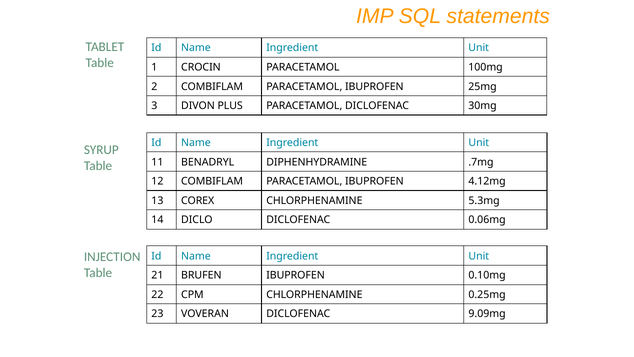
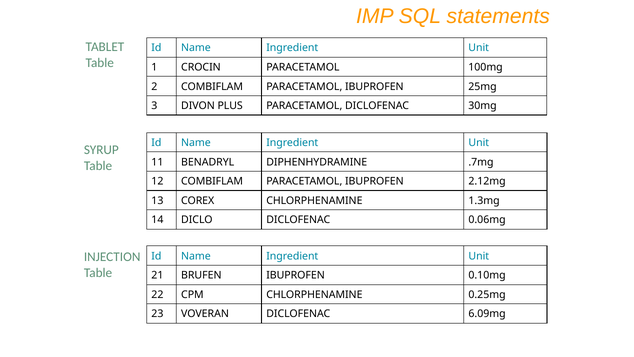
4.12mg: 4.12mg -> 2.12mg (487, 181)
5.3mg: 5.3mg -> 1.3mg (484, 200)
9.09mg: 9.09mg -> 6.09mg (487, 314)
